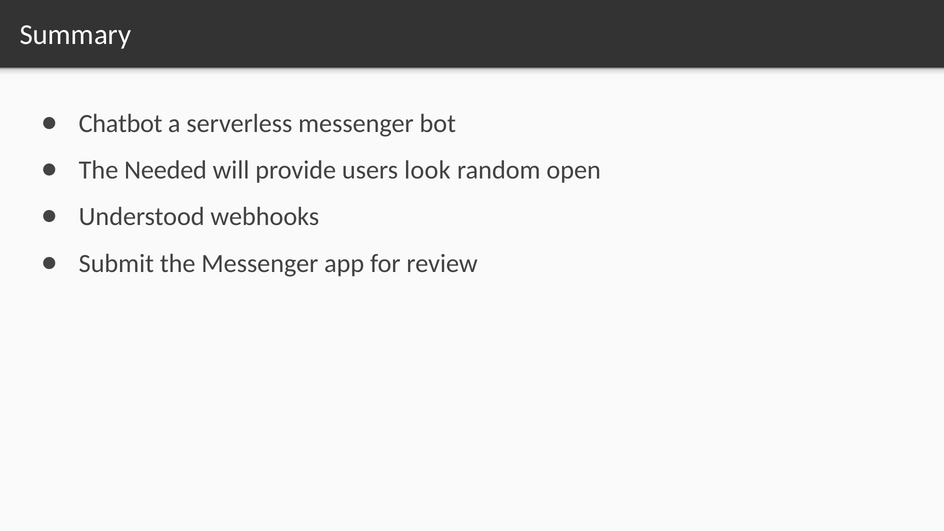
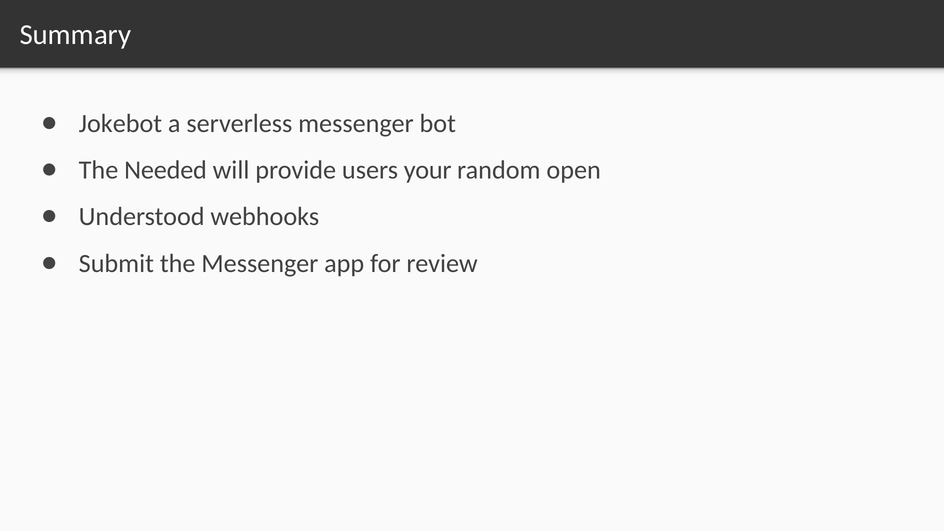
Chatbot: Chatbot -> Jokebot (120, 123)
look: look -> your (428, 170)
